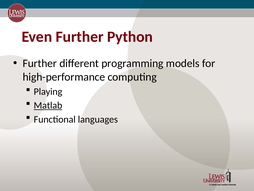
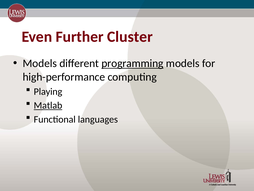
Python: Python -> Cluster (130, 37)
Further: Further -> Models (40, 63)
programming underline: none -> present (132, 63)
